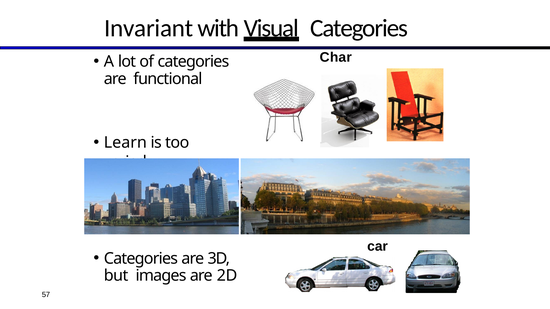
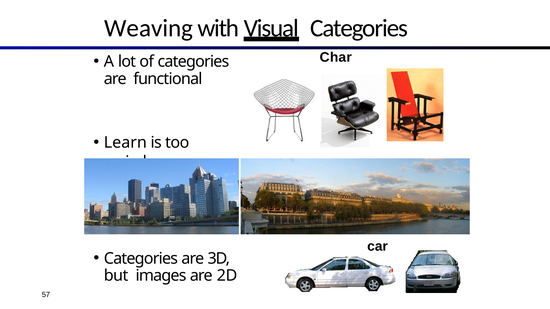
Invariant: Invariant -> Weaving (149, 28)
